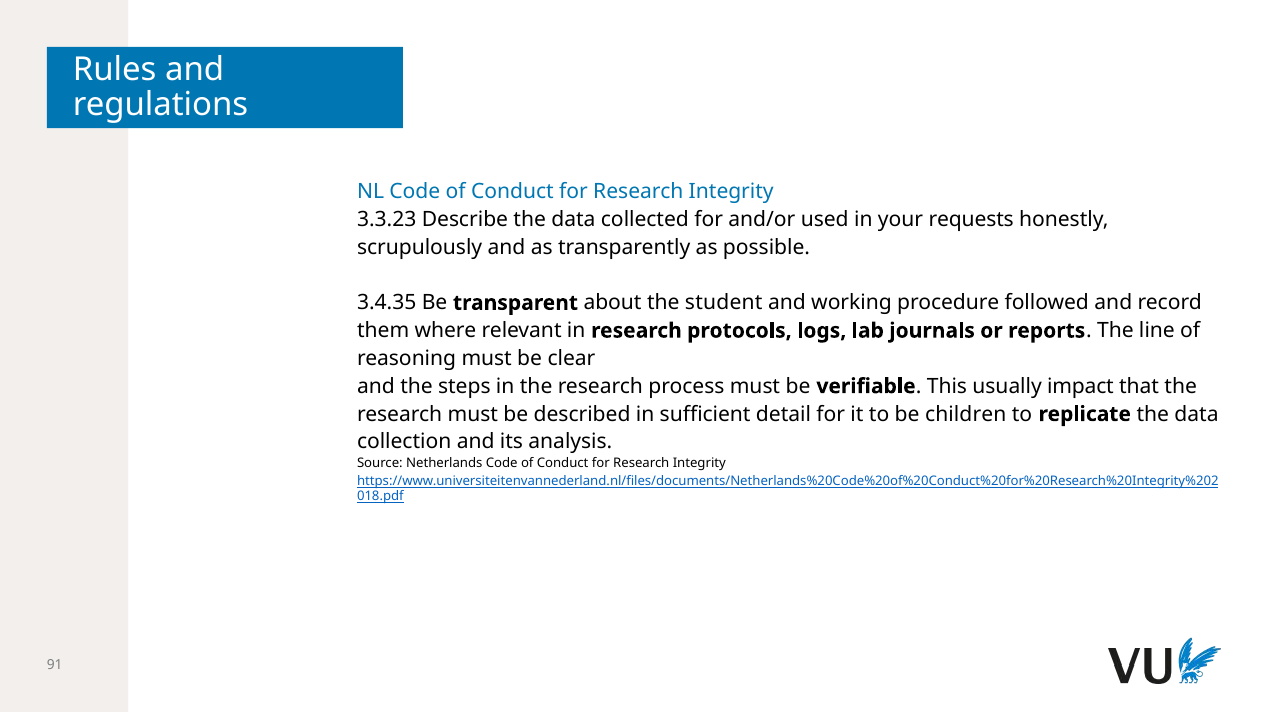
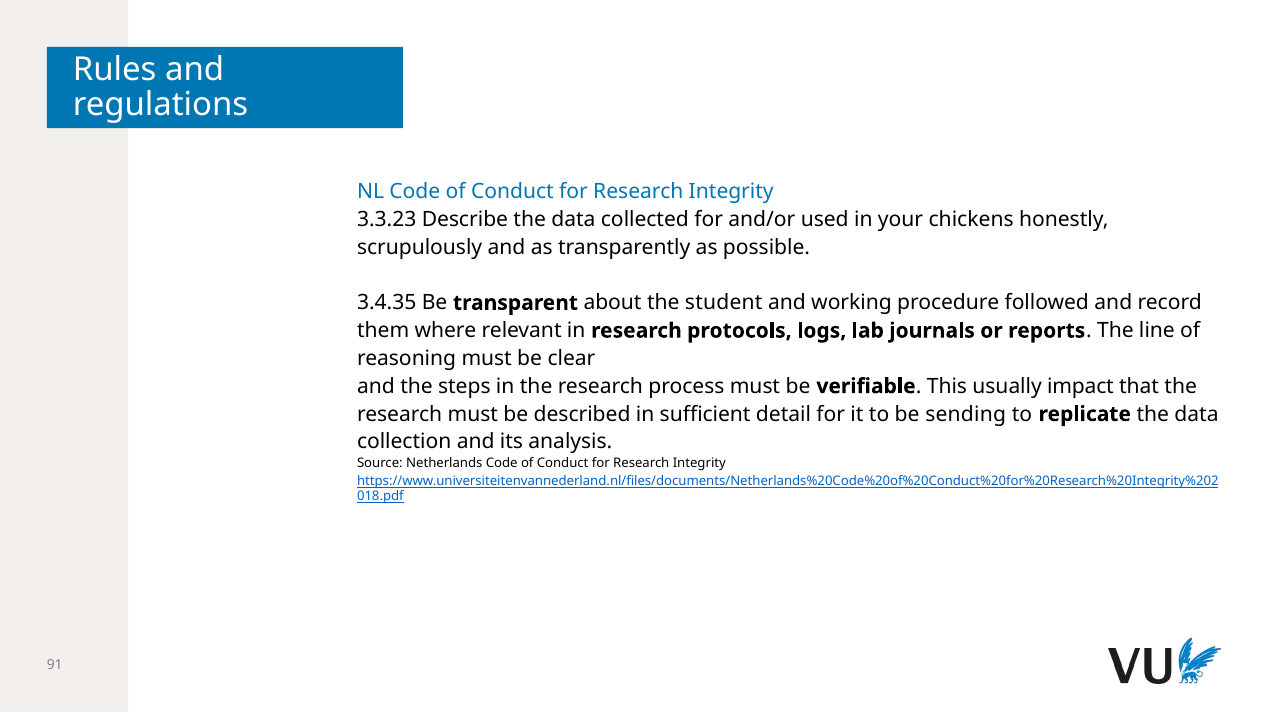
requests: requests -> chickens (971, 219)
children: children -> sending (966, 414)
